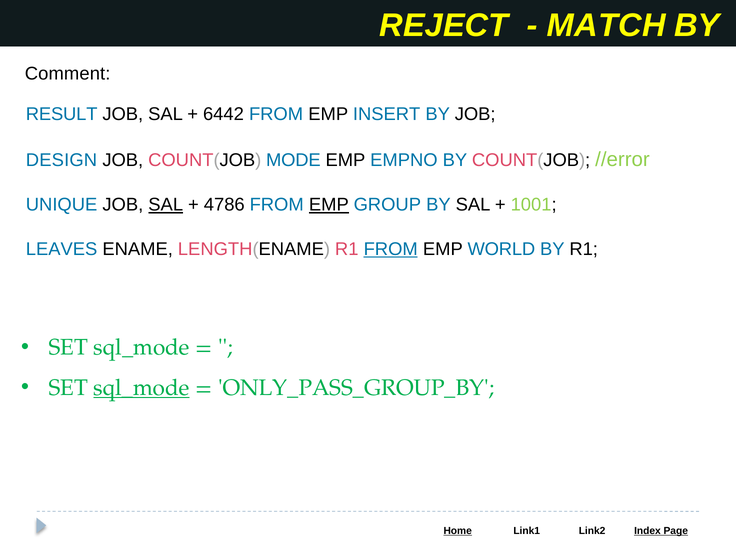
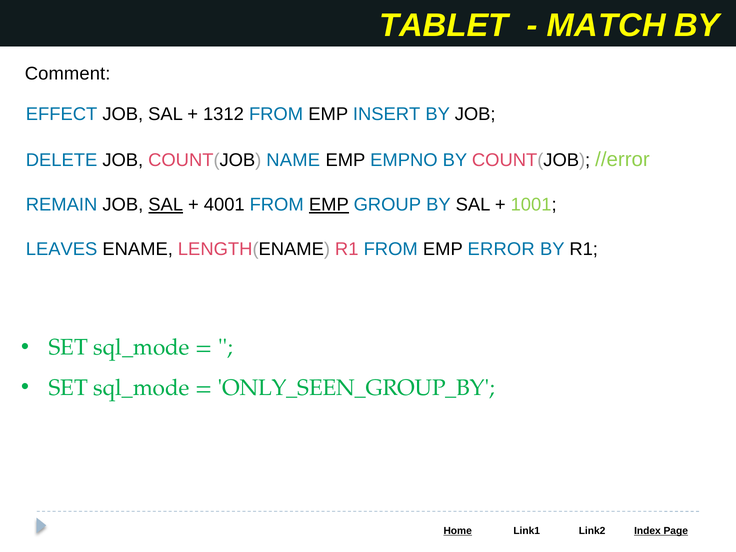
REJECT: REJECT -> TABLET (444, 26)
RESULT: RESULT -> EFFECT (62, 114)
6442: 6442 -> 1312 (223, 114)
DESIGN: DESIGN -> DELETE (62, 160)
MODE: MODE -> NAME (293, 160)
UNIQUE: UNIQUE -> REMAIN (62, 205)
4786: 4786 -> 4001 (224, 205)
FROM underline: present -> none (391, 249)
WORLD: WORLD -> ERROR (501, 249)
sql_mode underline: present -> none (142, 388)
ONLY_PASS_GROUP_BY: ONLY_PASS_GROUP_BY -> ONLY_SEEN_GROUP_BY (356, 388)
